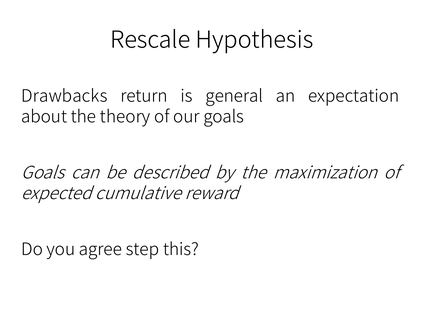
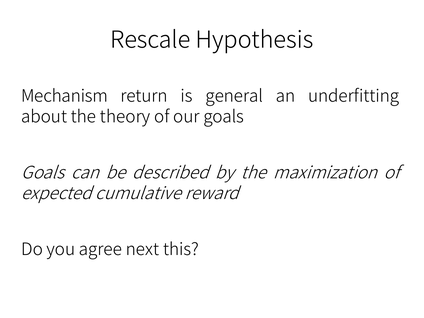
Drawbacks: Drawbacks -> Mechanism (65, 96)
expectation: expectation -> underfitting (354, 96)
step: step -> next (142, 250)
